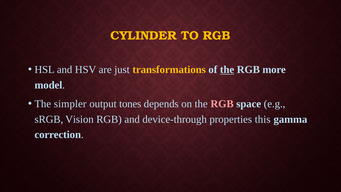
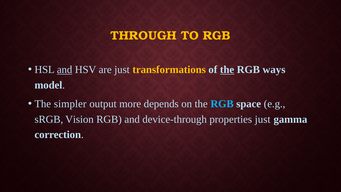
CYLINDER: CYLINDER -> THROUGH (143, 36)
and underline: none -> present (65, 70)
more: more -> ways (274, 70)
tones: tones -> more (130, 104)
RGB colour: pink -> light blue (222, 104)
properties this: this -> just (263, 119)
